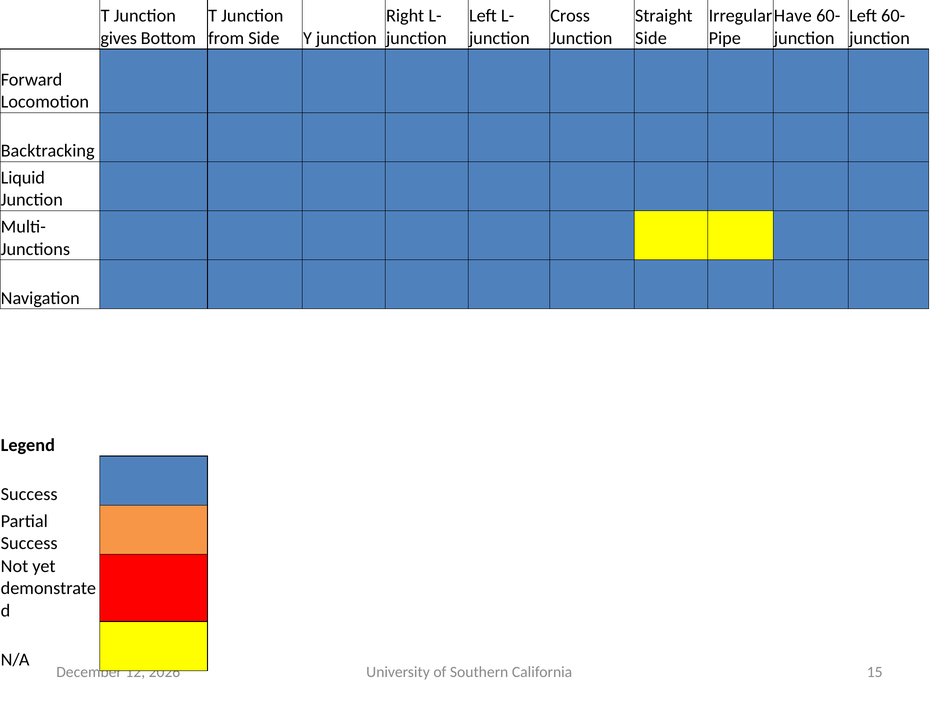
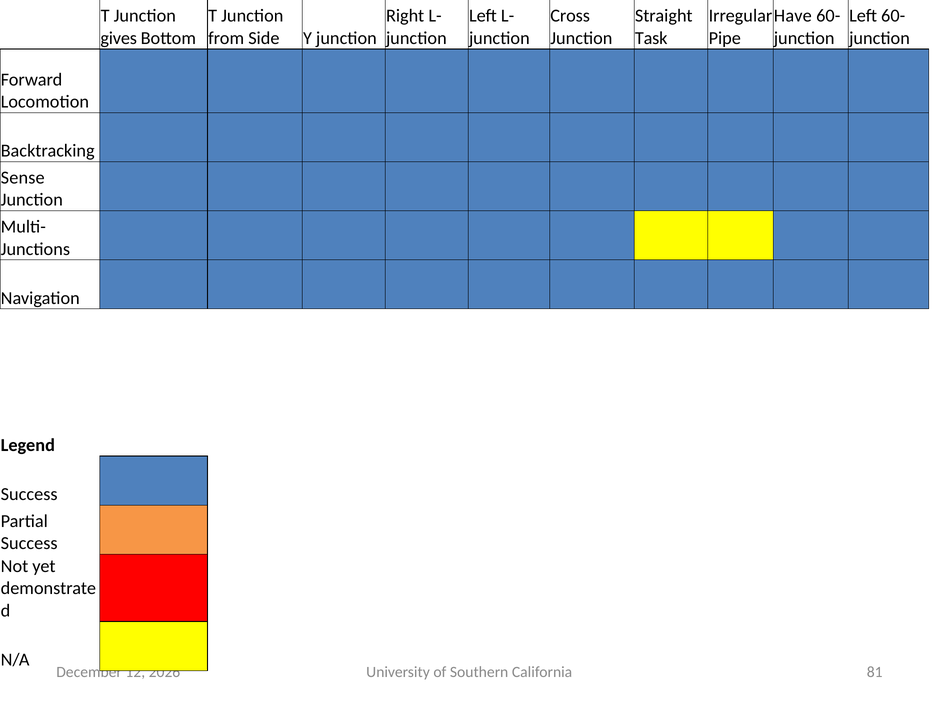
Side: Side -> Task (651, 38)
Liquid: Liquid -> Sense (23, 178)
15: 15 -> 81 (875, 672)
